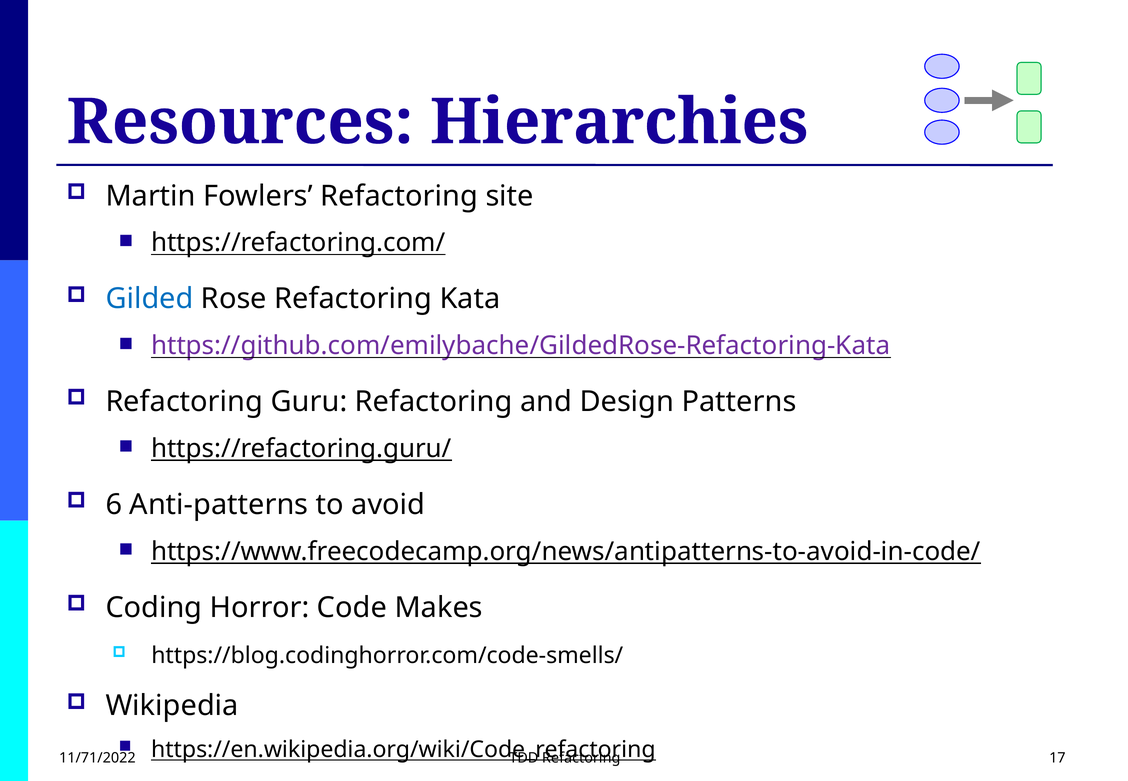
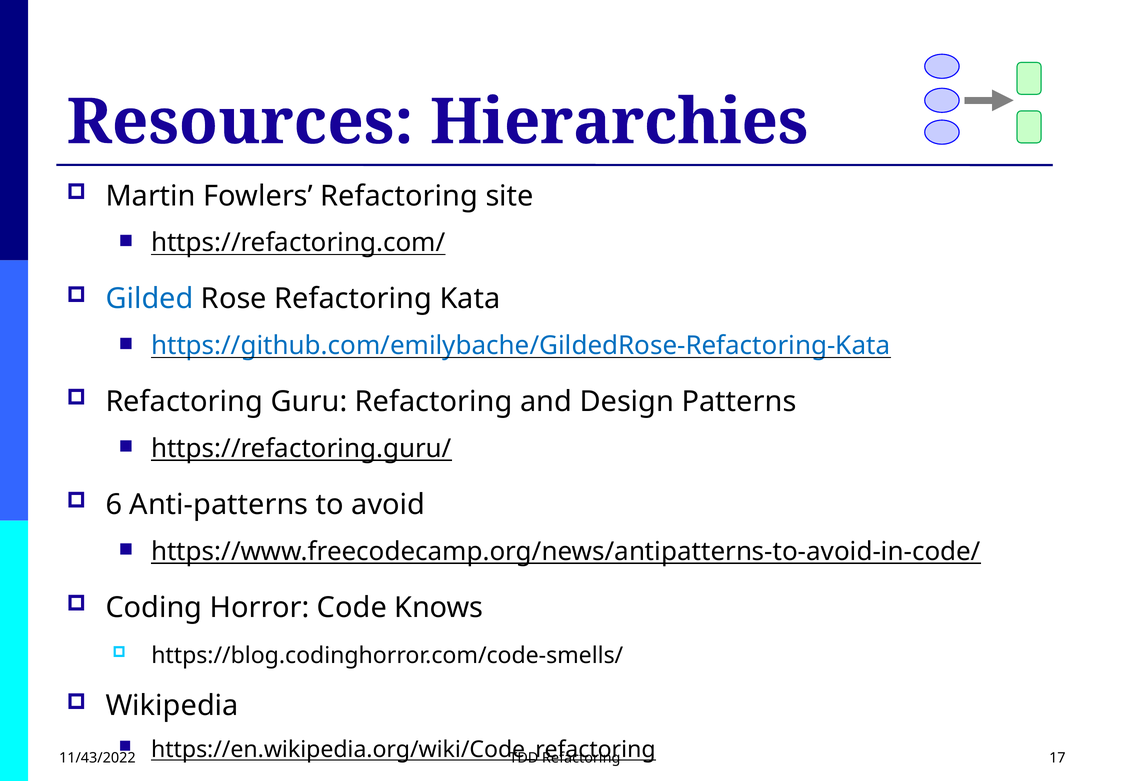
https://github.com/emilybache/GildedRose-Refactoring-Kata colour: purple -> blue (521, 346)
Makes: Makes -> Knows (439, 608)
11/71/2022: 11/71/2022 -> 11/43/2022 (97, 758)
